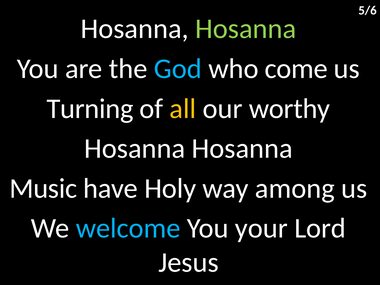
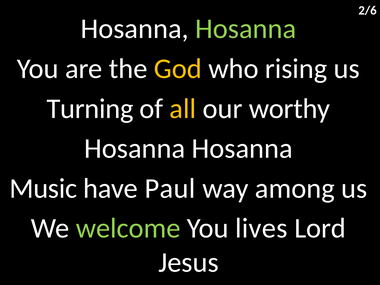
5/6: 5/6 -> 2/6 (368, 10)
God colour: light blue -> yellow (178, 69)
come: come -> rising (296, 69)
Holy: Holy -> Paul (170, 188)
welcome colour: light blue -> light green (128, 228)
your: your -> lives (261, 228)
